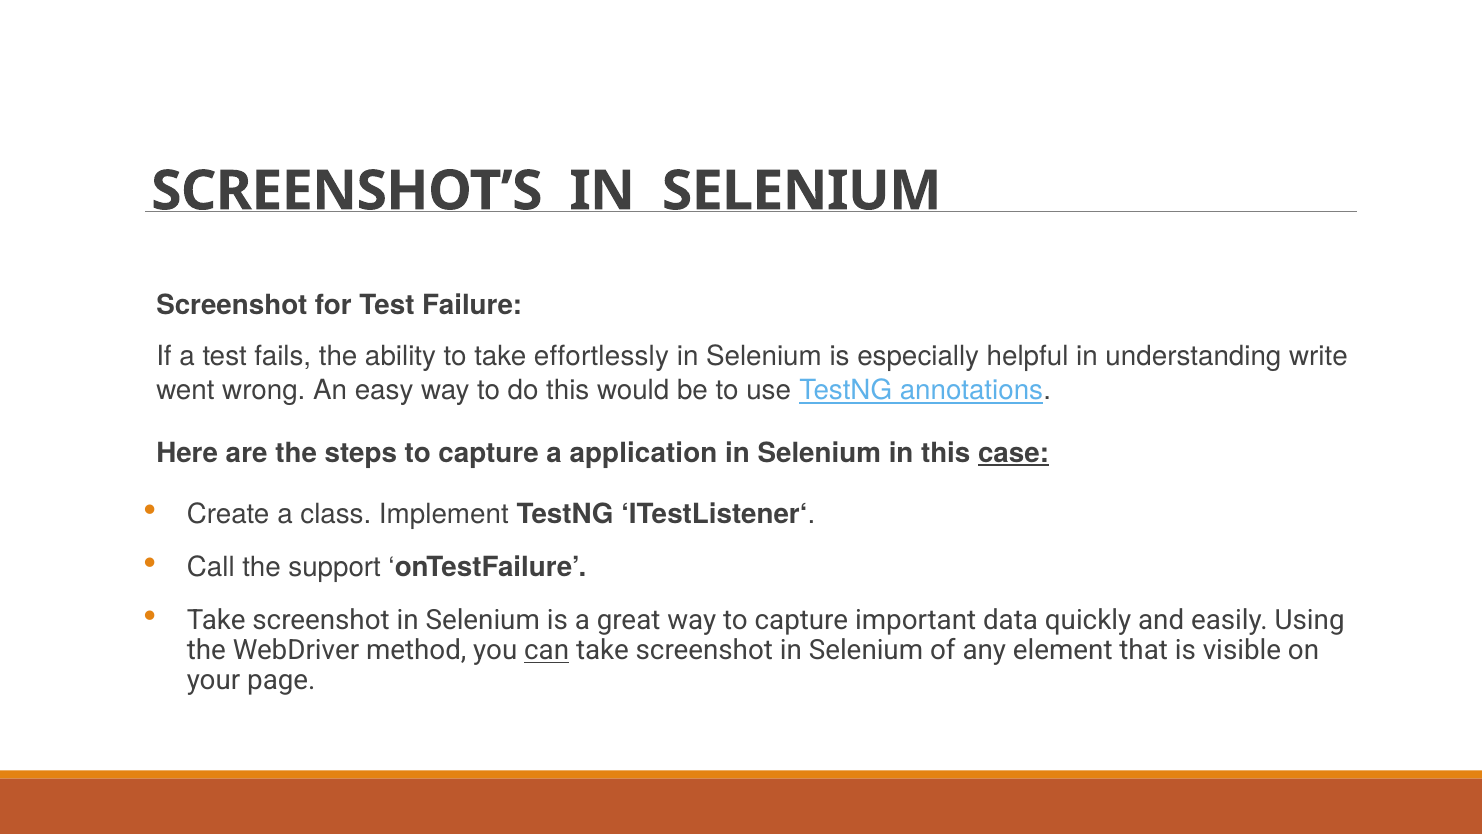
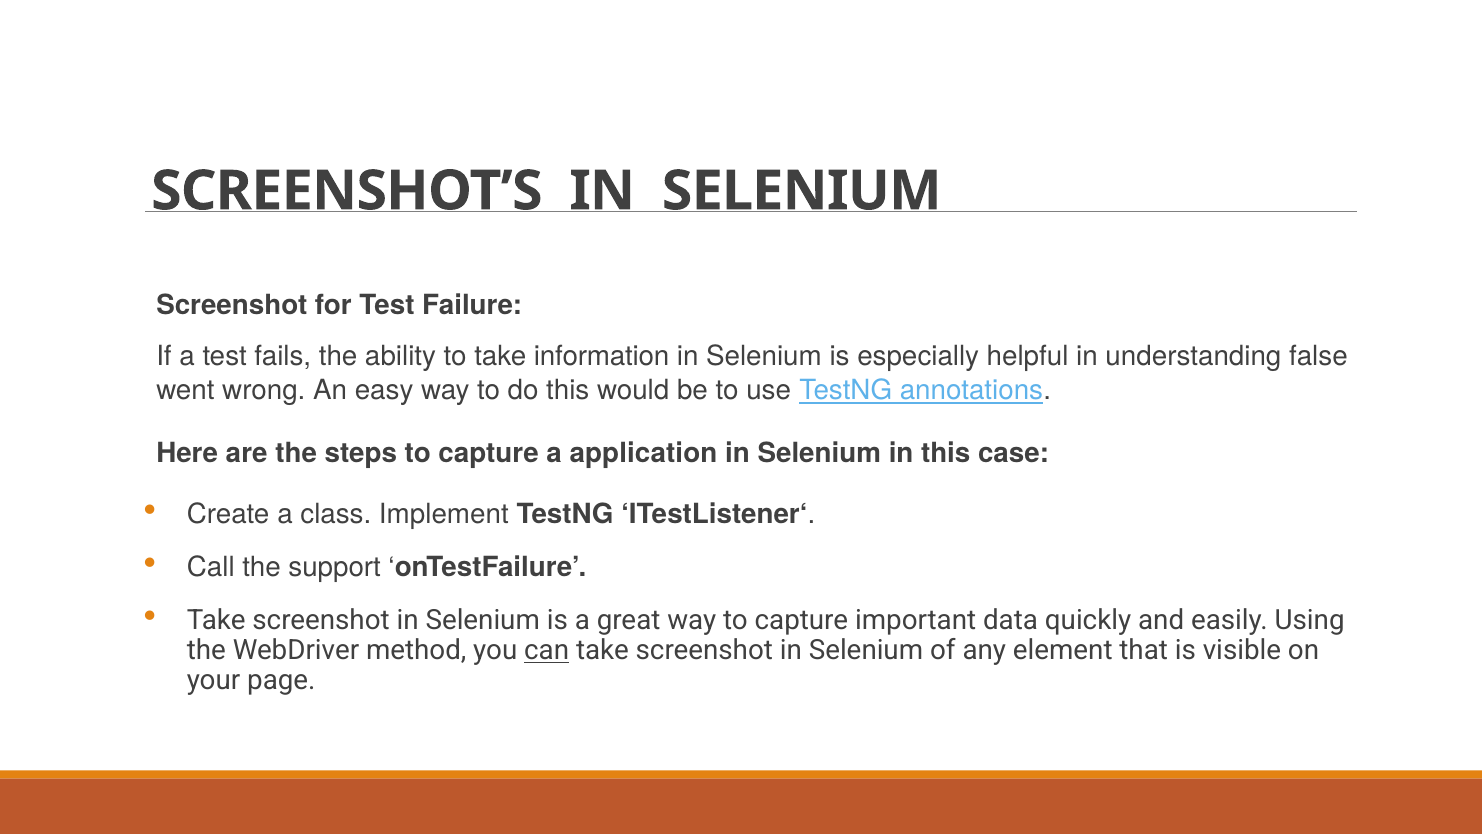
effortlessly: effortlessly -> information (602, 356)
write: write -> false (1318, 356)
case underline: present -> none (1014, 453)
